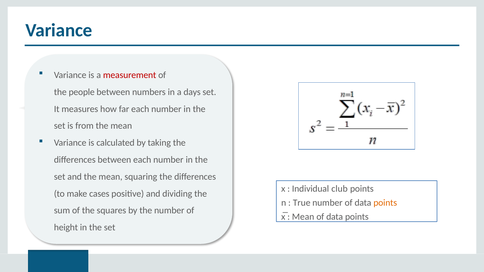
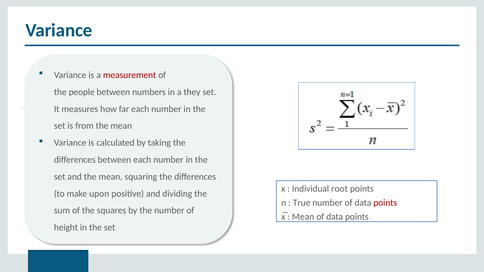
days: days -> they (192, 92)
club: club -> root (340, 189)
cases: cases -> upon (99, 194)
points colour: orange -> red (385, 203)
